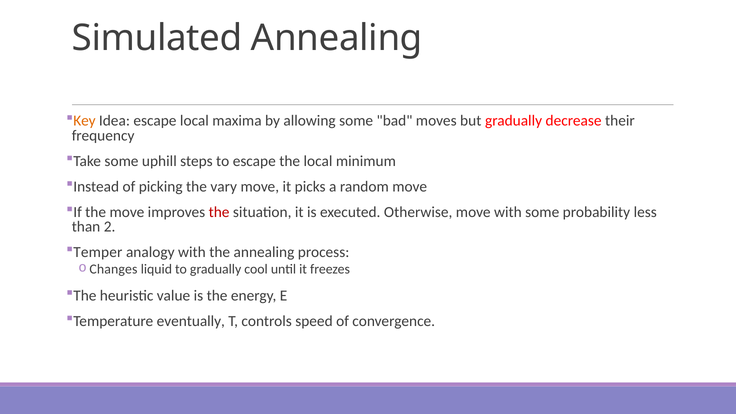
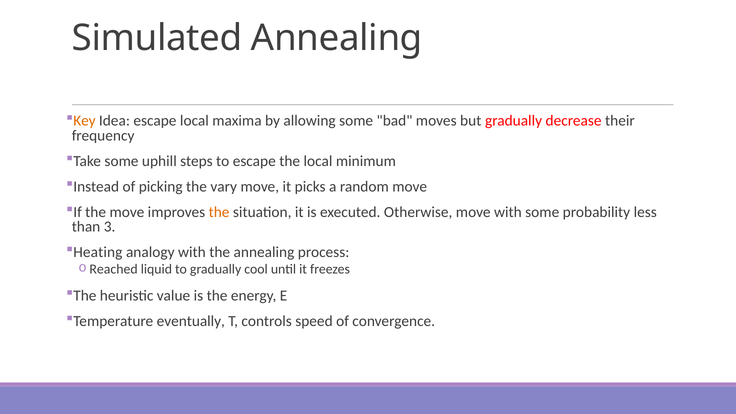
the colour: red -> orange (219, 212)
2: 2 -> 3 (110, 227)
Temper: Temper -> Heating (98, 252)
Changes: Changes -> Reached (114, 269)
